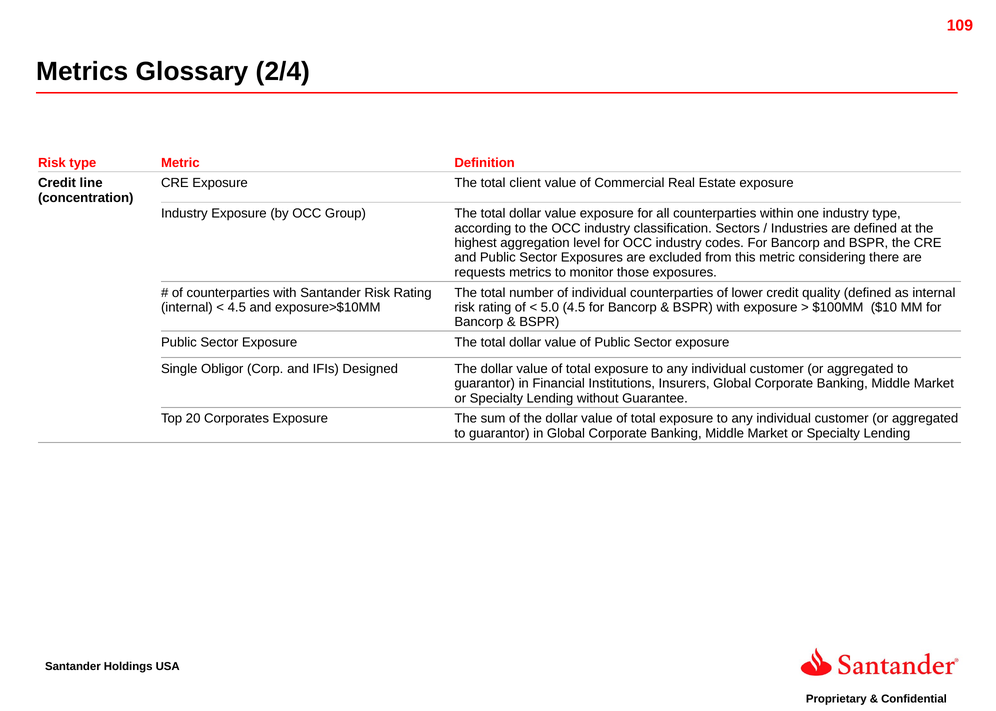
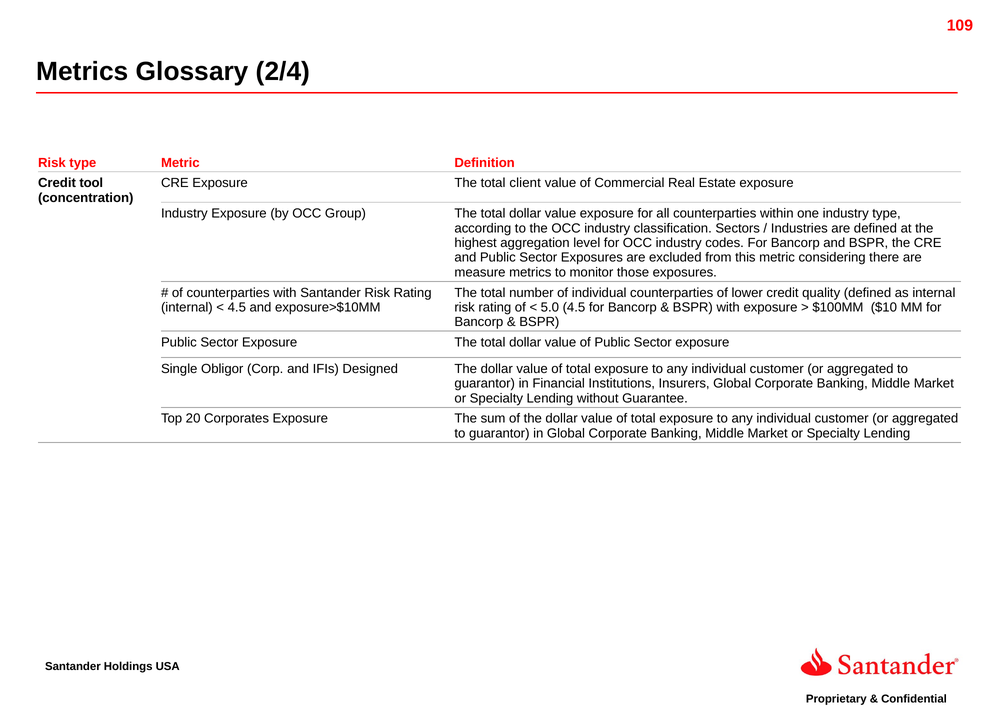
line: line -> tool (91, 183)
requests: requests -> measure (480, 272)
